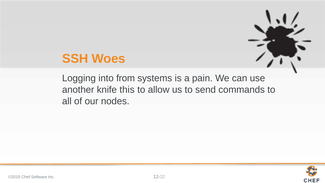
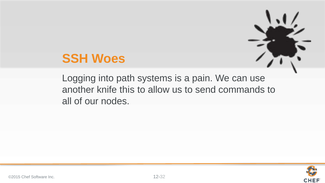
from: from -> path (126, 78)
